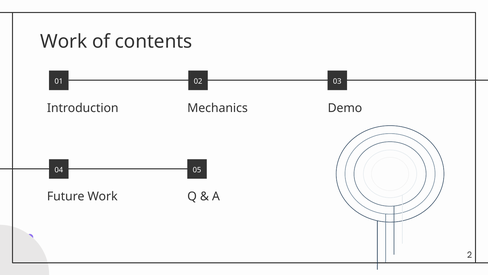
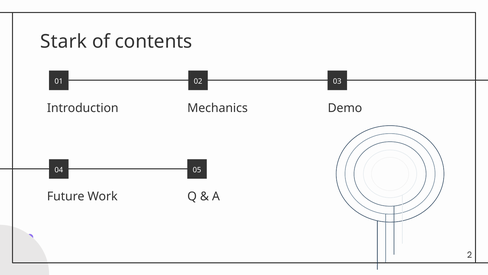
Work: Work -> Stark (64, 41)
